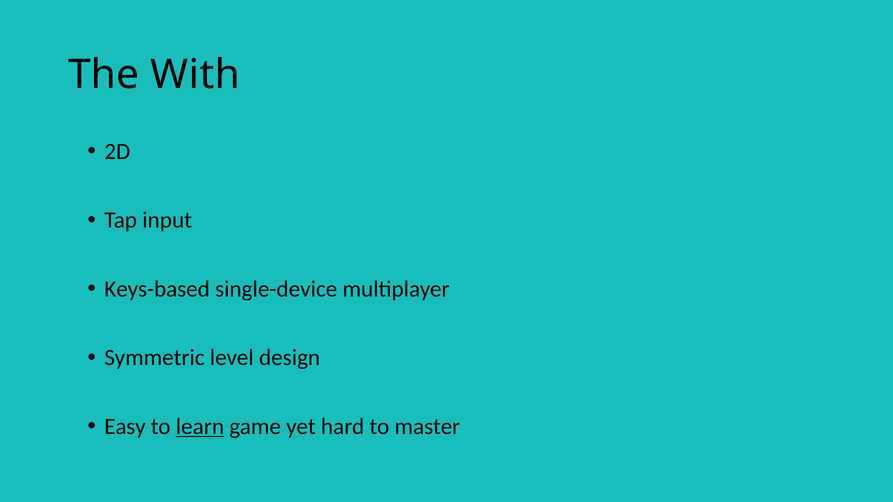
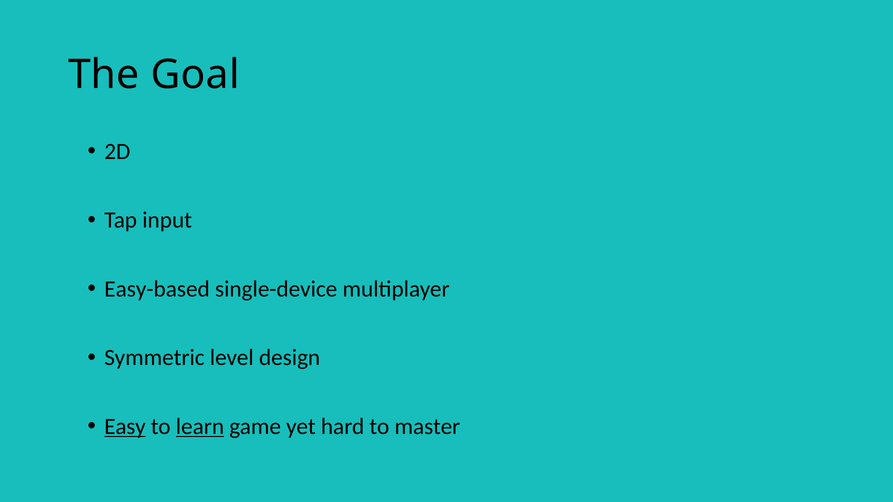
With: With -> Goal (195, 75)
Keys-based: Keys-based -> Easy-based (157, 289)
Easy underline: none -> present (125, 427)
